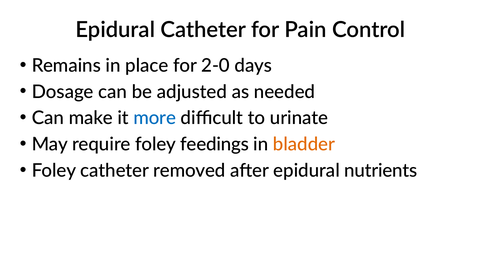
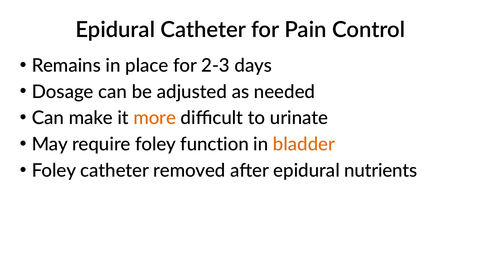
2-0: 2-0 -> 2-3 (215, 66)
more colour: blue -> orange (155, 118)
feedings: feedings -> function (215, 144)
